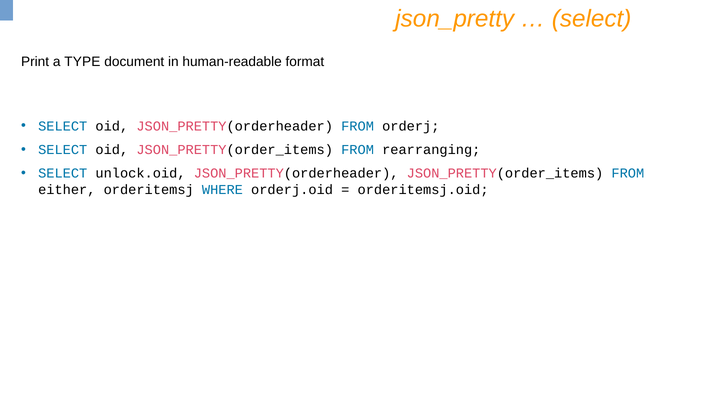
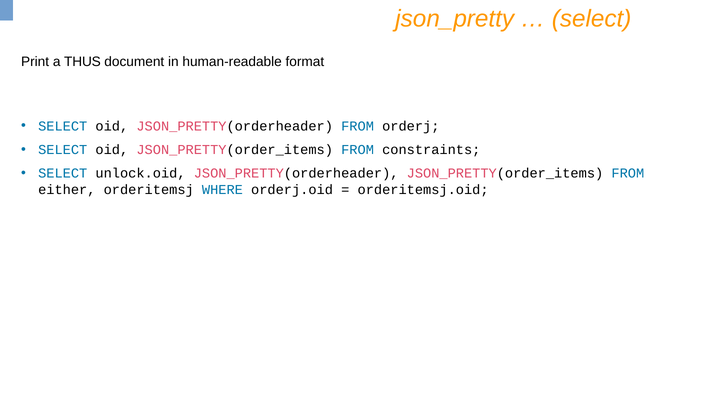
TYPE: TYPE -> THUS (82, 62)
rearranging: rearranging -> constraints (431, 150)
